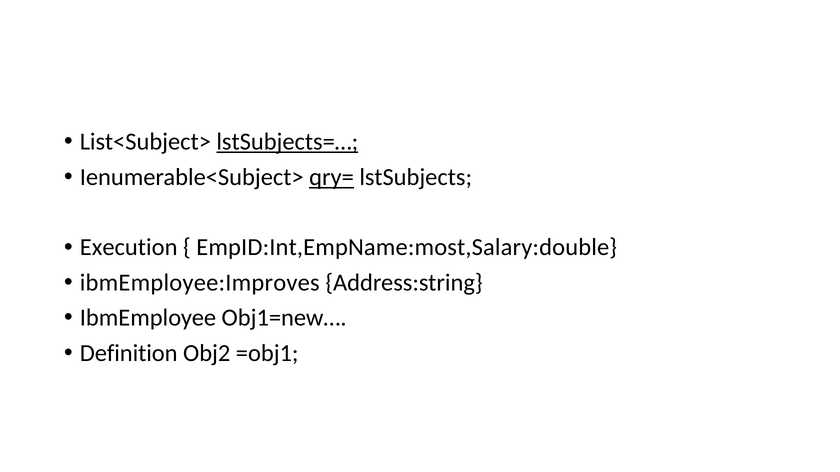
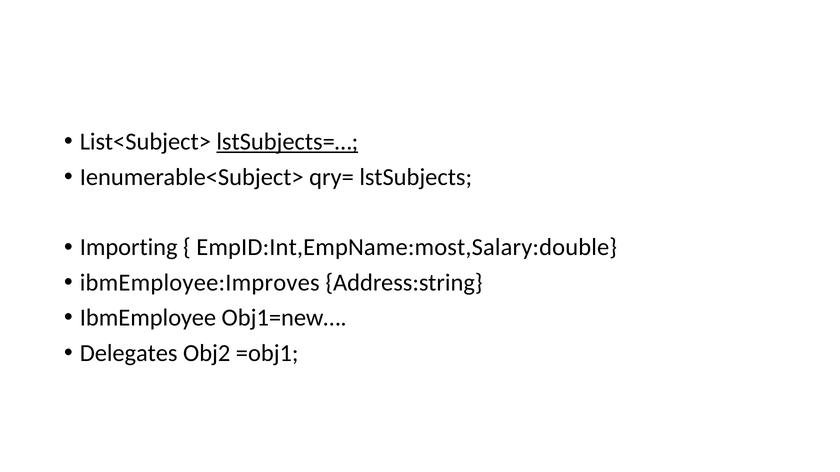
qry= underline: present -> none (332, 177)
Execution: Execution -> Importing (129, 248)
Definition: Definition -> Delegates (129, 353)
